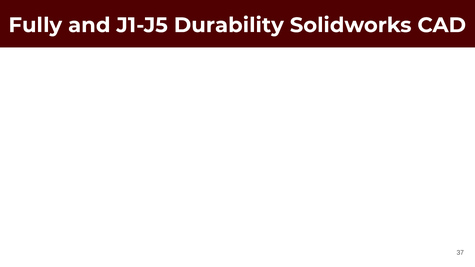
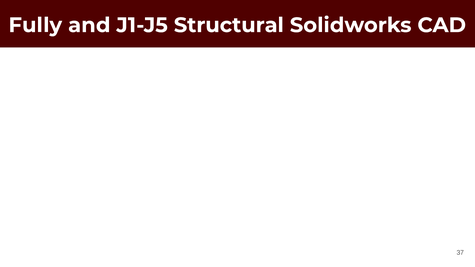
Durability: Durability -> Structural (229, 25)
